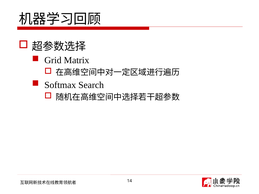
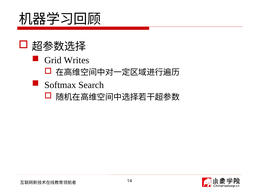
Matrix: Matrix -> Writes (77, 60)
